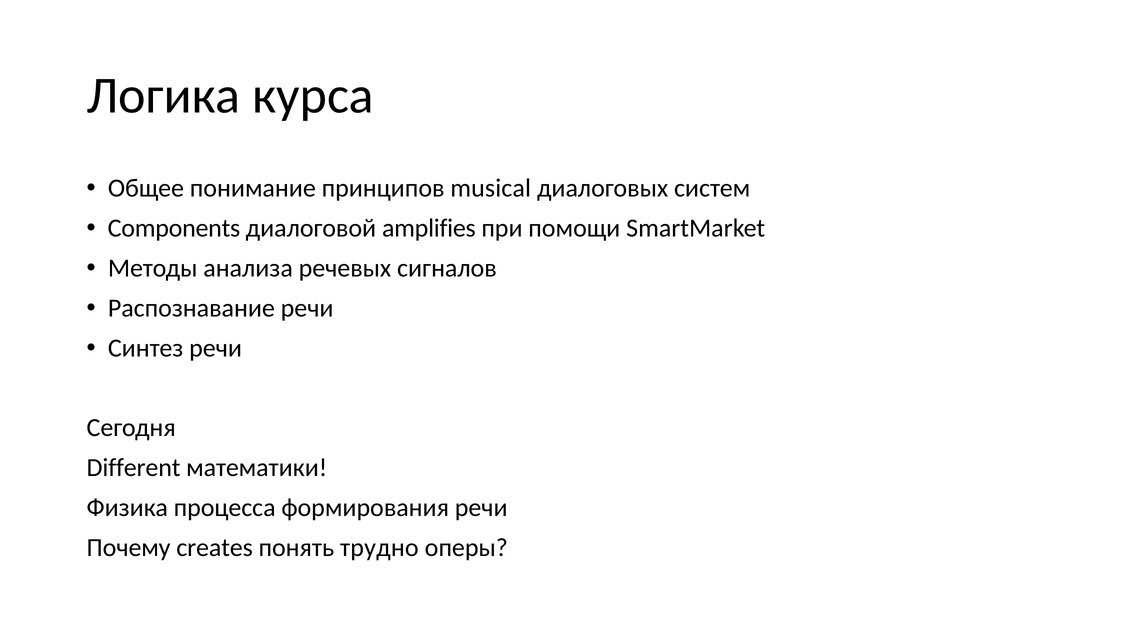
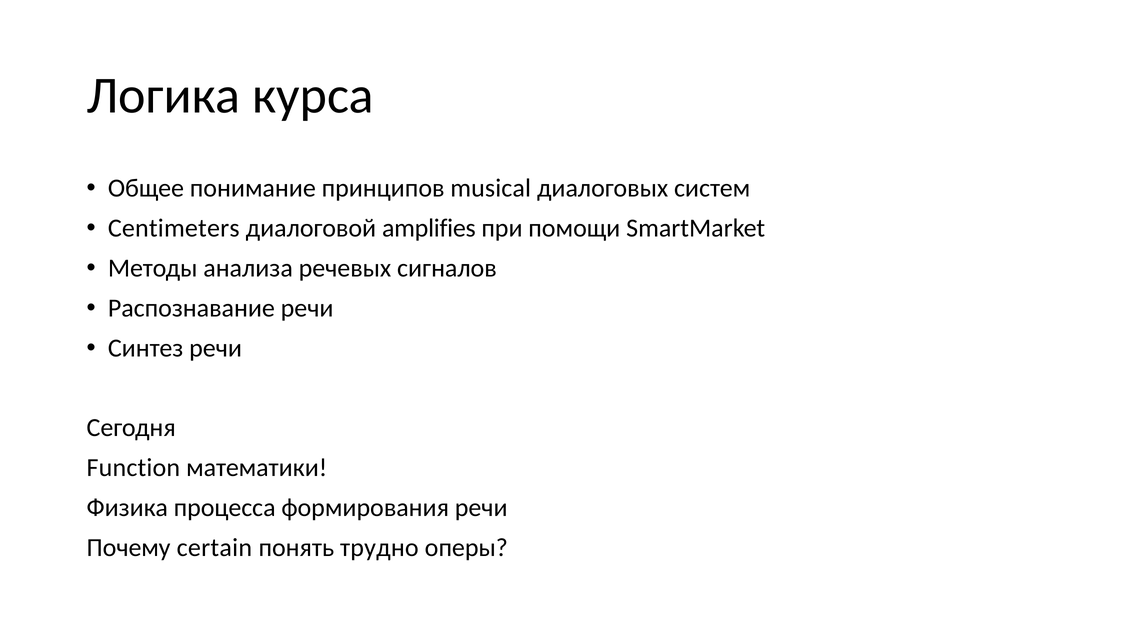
Components: Components -> Centimeters (174, 228)
Different: Different -> Function (133, 468)
creates: creates -> certain (214, 548)
